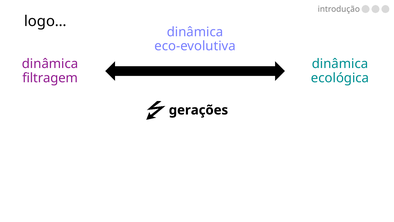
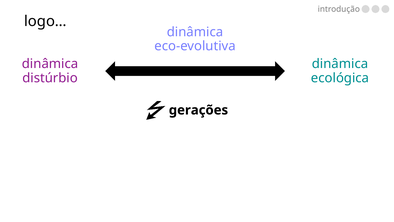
filtragem: filtragem -> distúrbio (50, 78)
